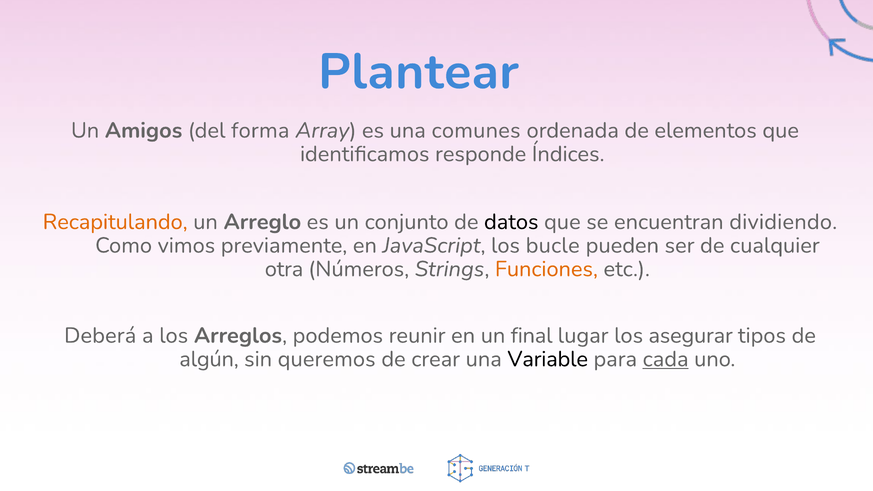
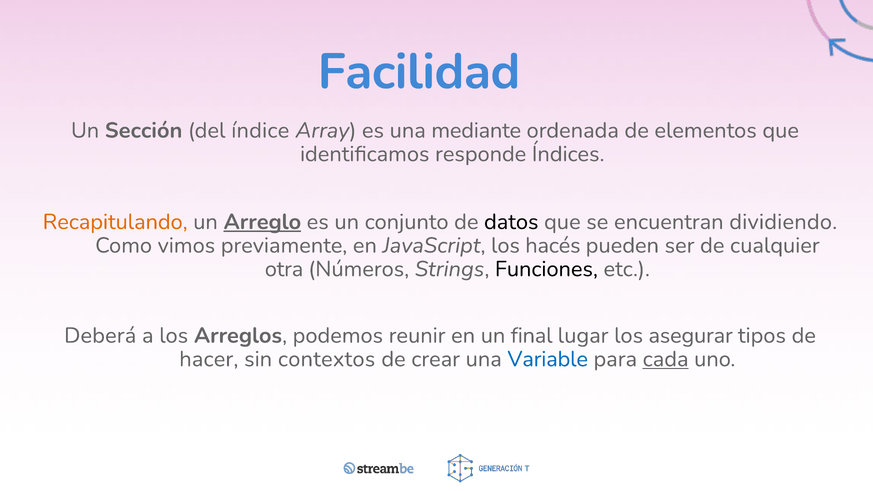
Plantear: Plantear -> Facilidad (419, 72)
Amigos: Amigos -> Sección (144, 130)
forma: forma -> índice (260, 130)
comunes: comunes -> mediante (476, 130)
Arreglo underline: none -> present (262, 222)
bucle: bucle -> hacés (553, 245)
Funciones colour: orange -> black (546, 269)
algún: algún -> hacer (209, 359)
queremos: queremos -> contextos (327, 359)
Variable colour: black -> blue (548, 359)
